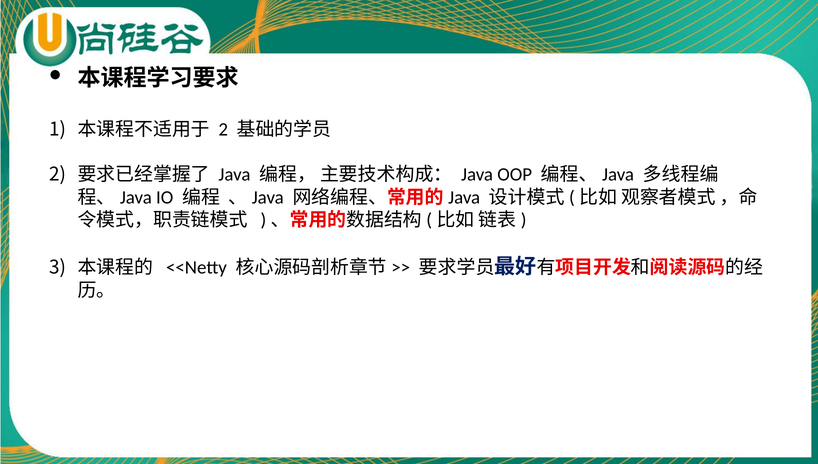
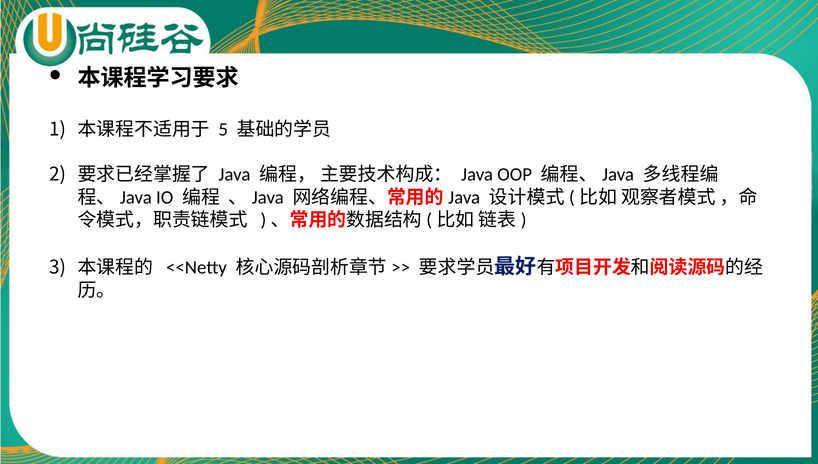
2: 2 -> 5 (223, 129)
